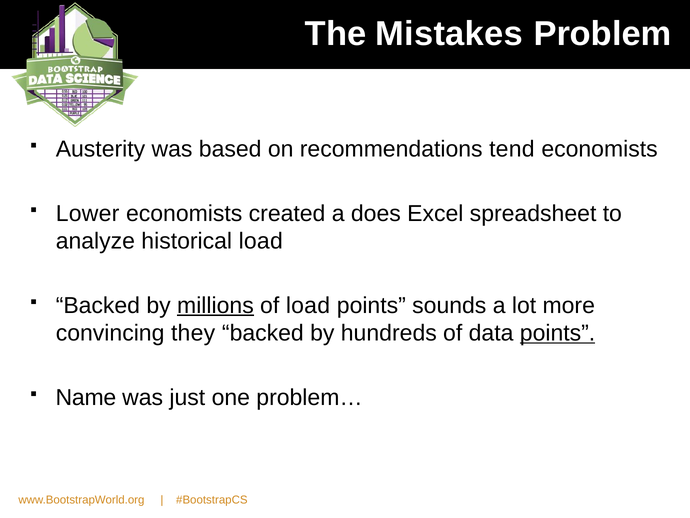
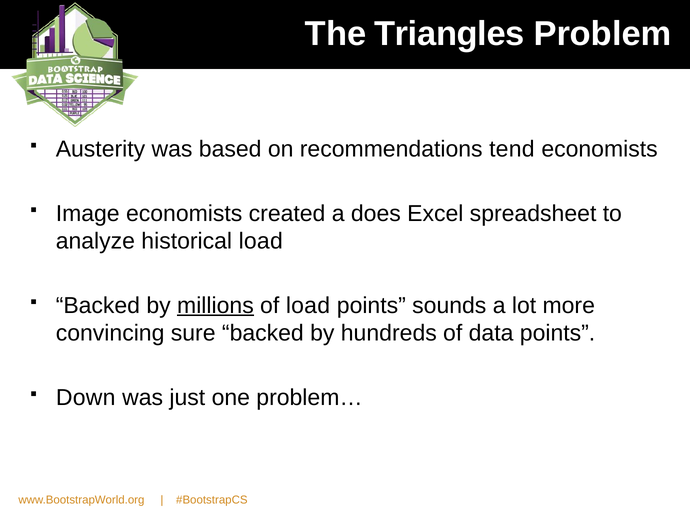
Mistakes: Mistakes -> Triangles (449, 34)
Lower: Lower -> Image (88, 213)
they: they -> sure (193, 333)
points underline: present -> none (558, 333)
Name: Name -> Down (86, 397)
